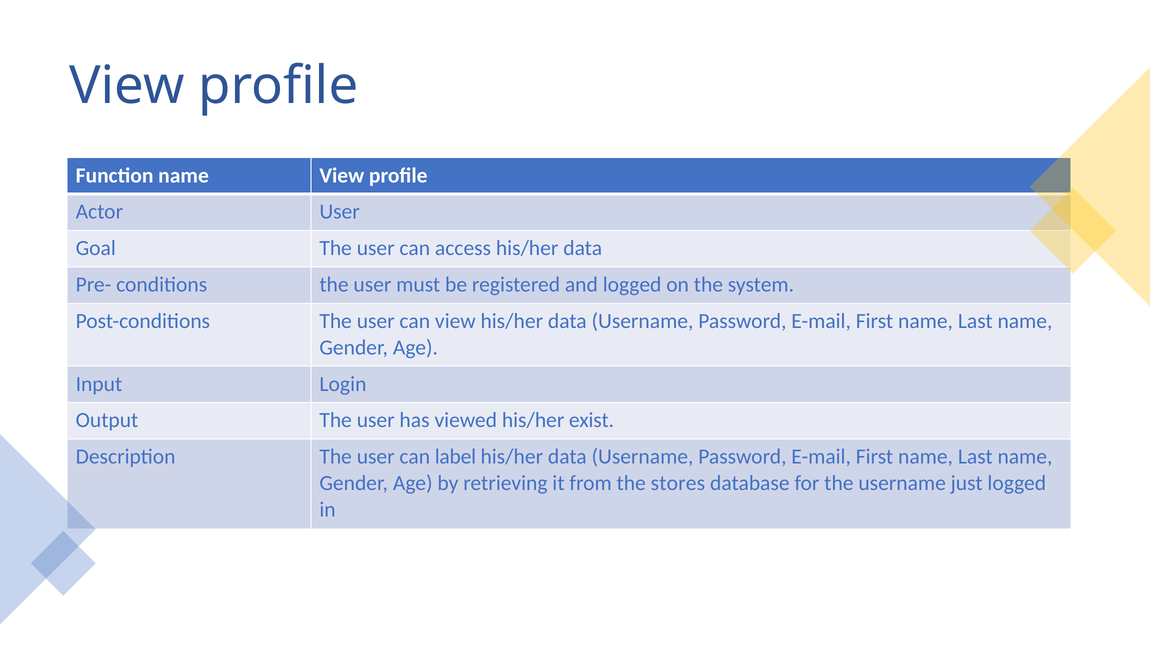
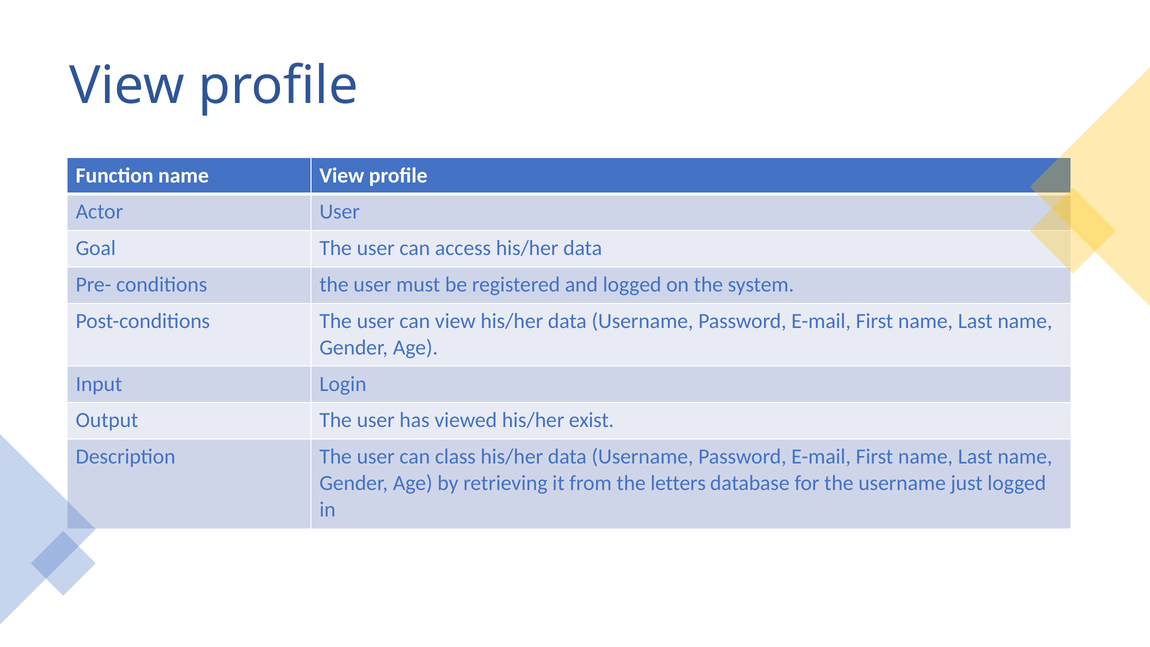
label: label -> class (455, 457)
stores: stores -> letters (678, 483)
